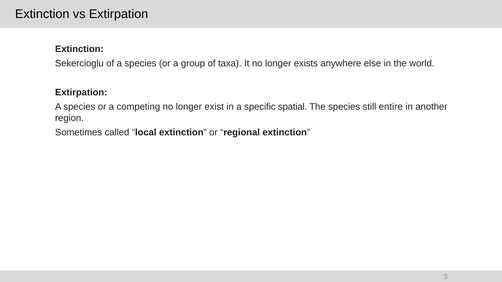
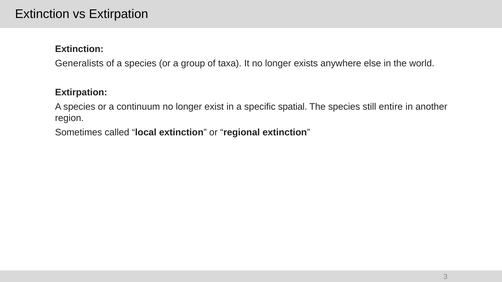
Sekercioglu: Sekercioglu -> Generalists (79, 64)
competing: competing -> continuum (138, 107)
